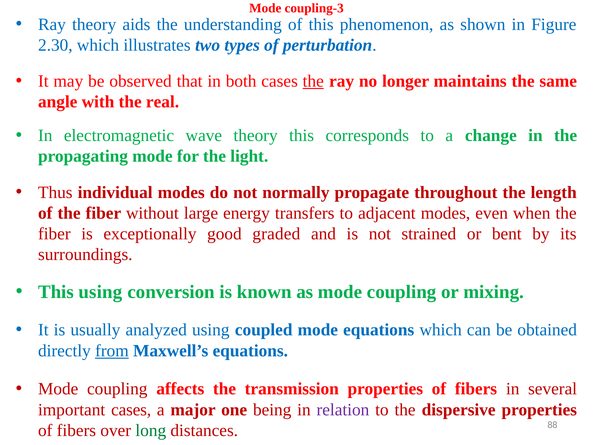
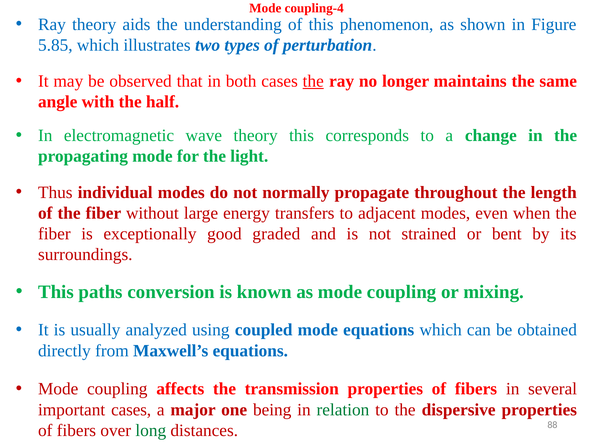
coupling-3: coupling-3 -> coupling-4 (314, 8)
2.30: 2.30 -> 5.85 (55, 45)
real: real -> half (163, 102)
This using: using -> paths (101, 292)
from underline: present -> none (112, 351)
relation colour: purple -> green (343, 409)
